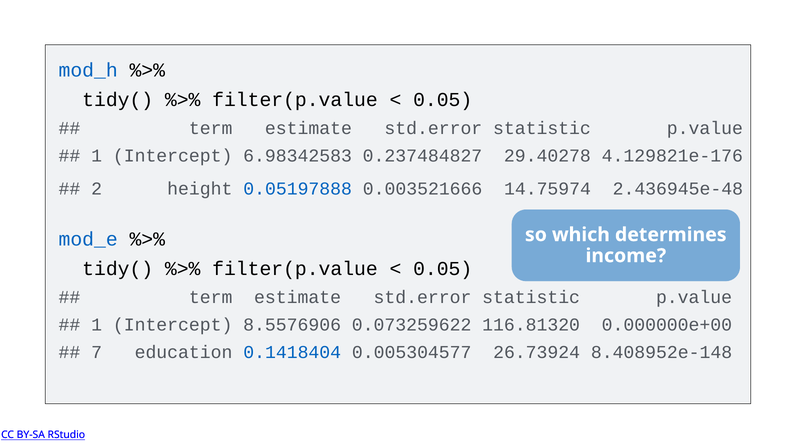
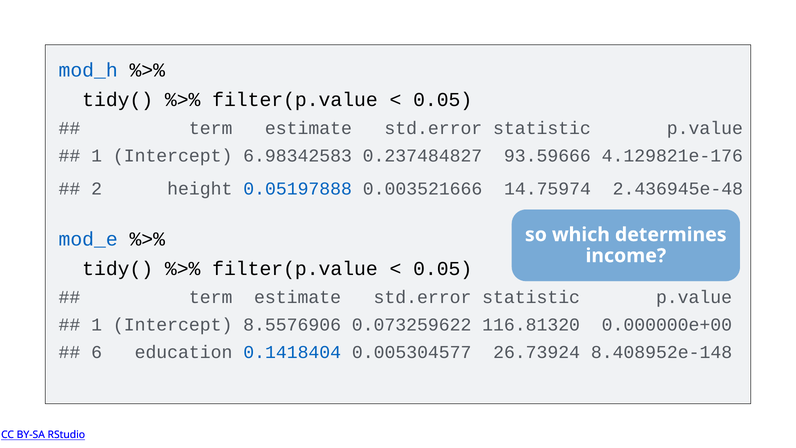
29.40278: 29.40278 -> 93.59666 (547, 155)
7: 7 -> 6 (97, 352)
